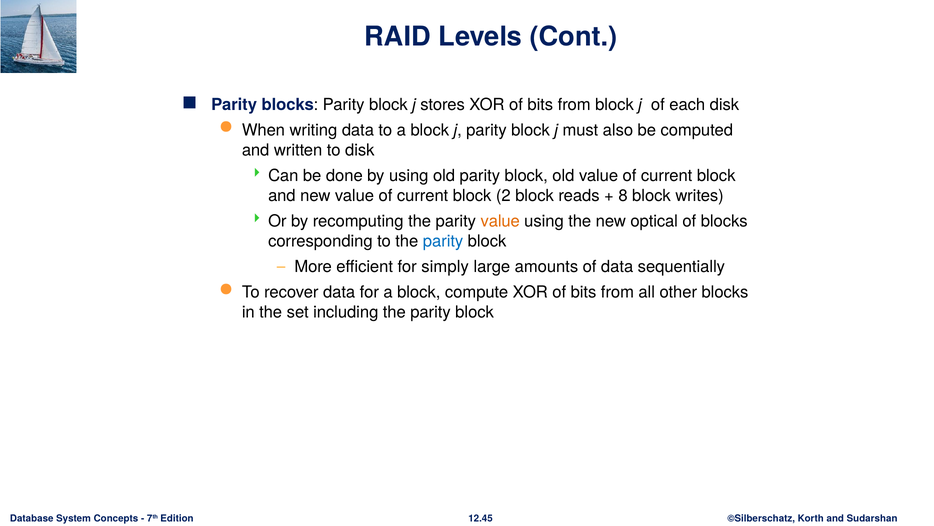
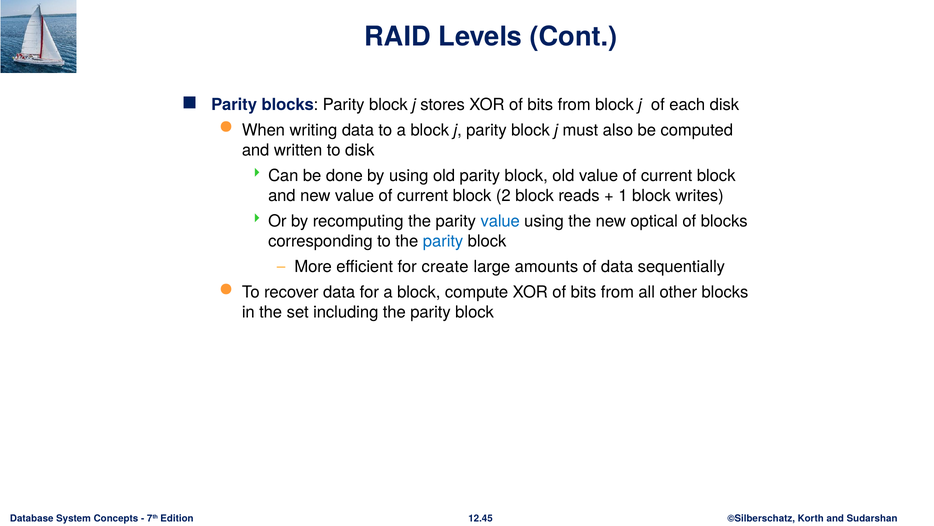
8: 8 -> 1 (623, 195)
value colour: orange -> blue (500, 221)
simply: simply -> create (445, 267)
